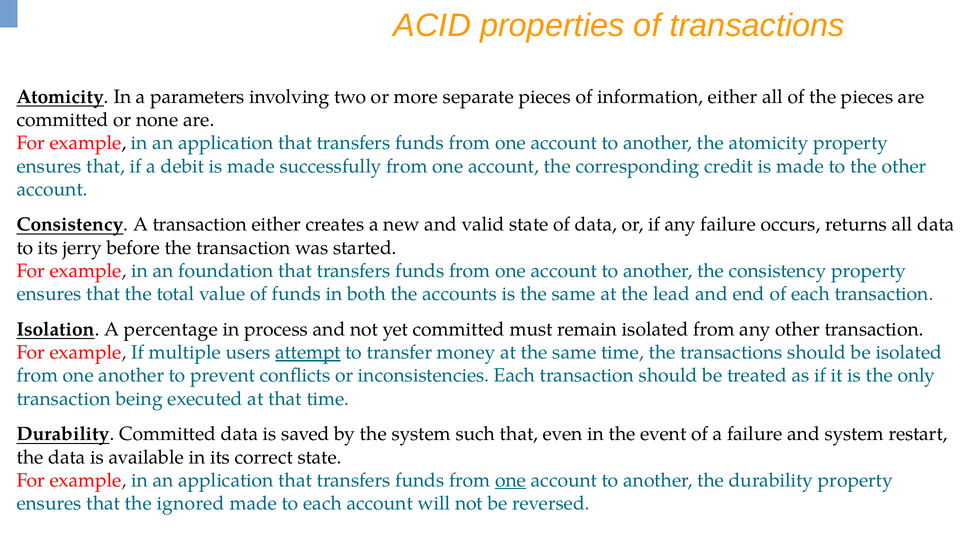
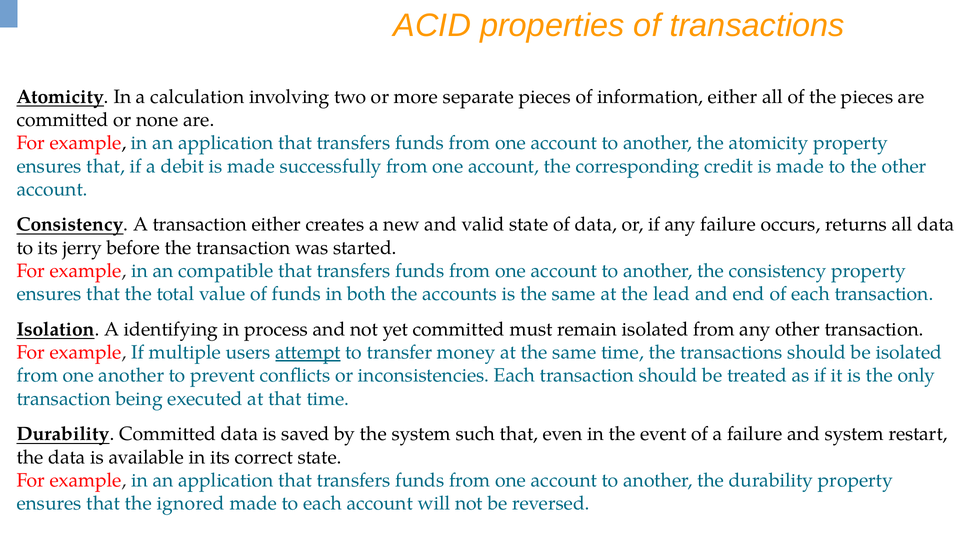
parameters: parameters -> calculation (197, 97)
foundation: foundation -> compatible (226, 271)
percentage: percentage -> identifying (171, 329)
one underline: present -> none (511, 480)
